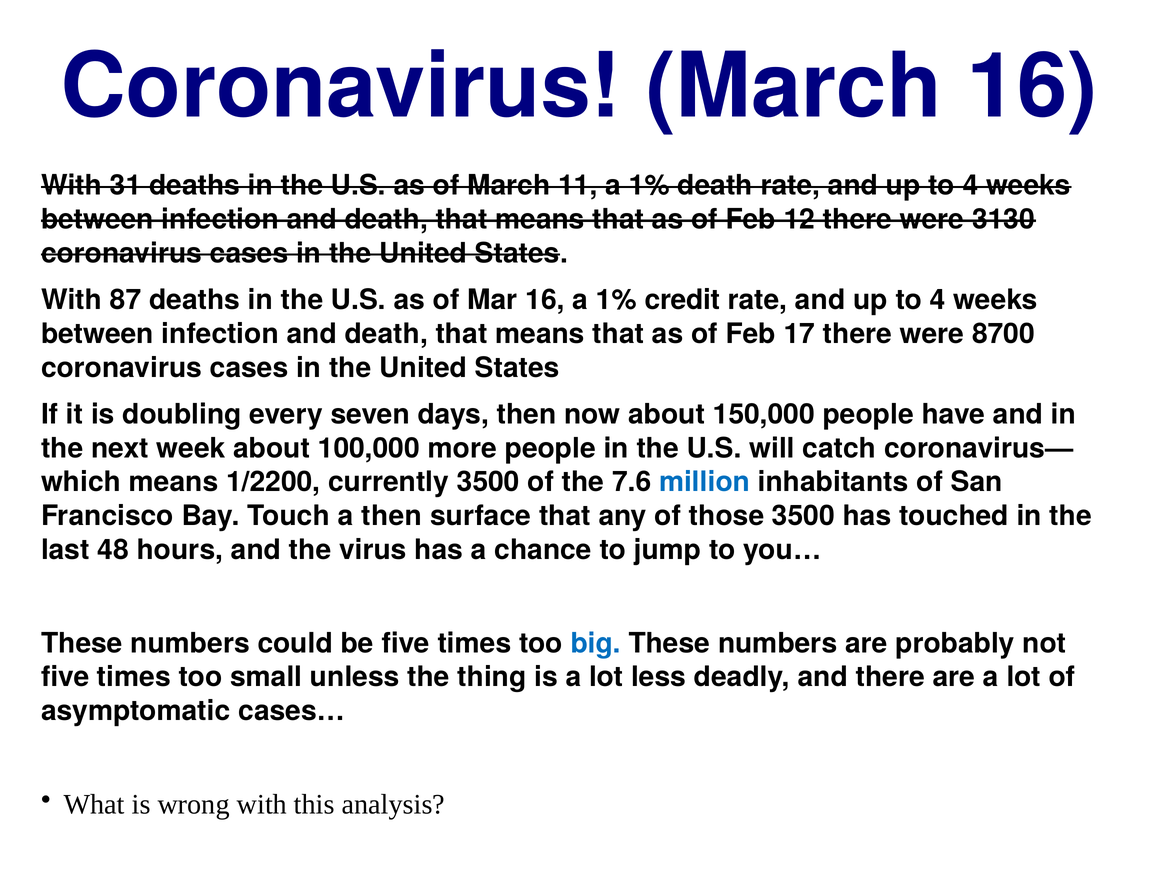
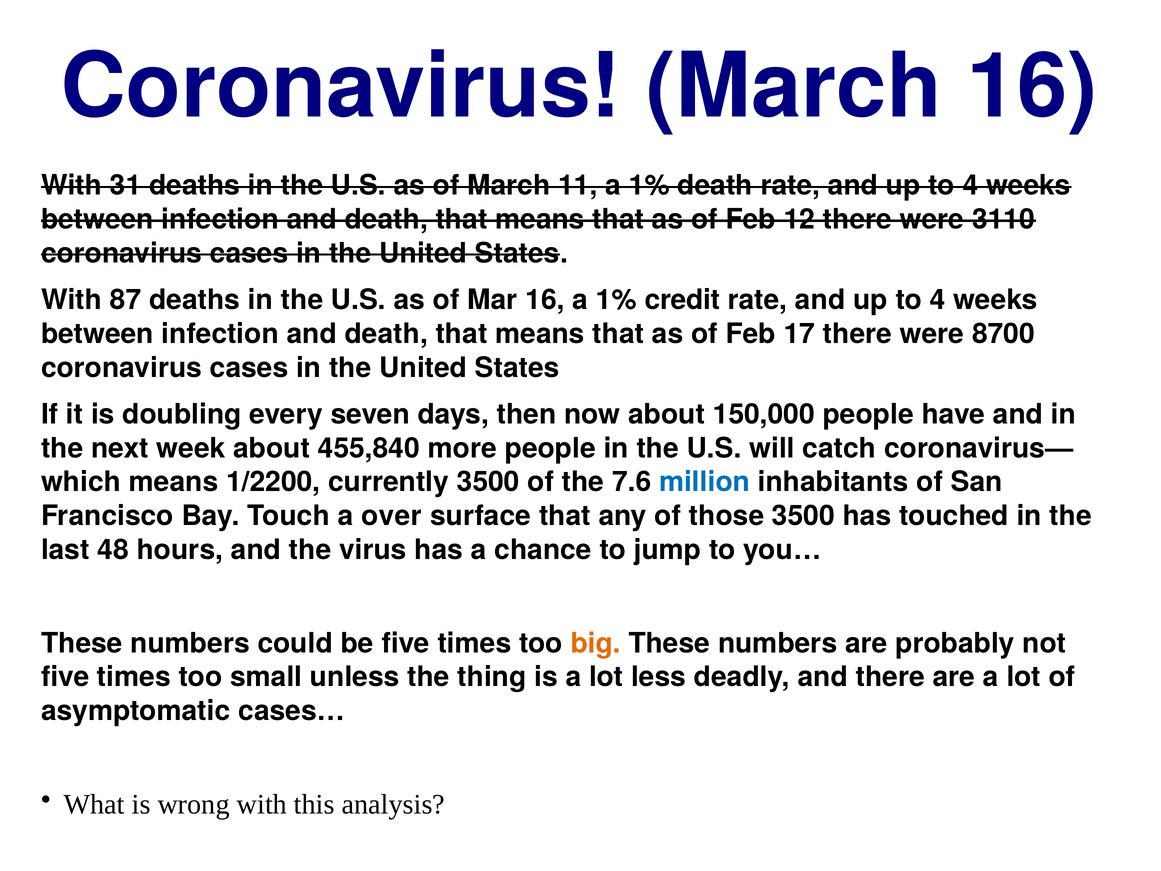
3130: 3130 -> 3110 (1003, 219)
100,000: 100,000 -> 455,840 (369, 448)
a then: then -> over (392, 516)
big colour: blue -> orange (596, 643)
